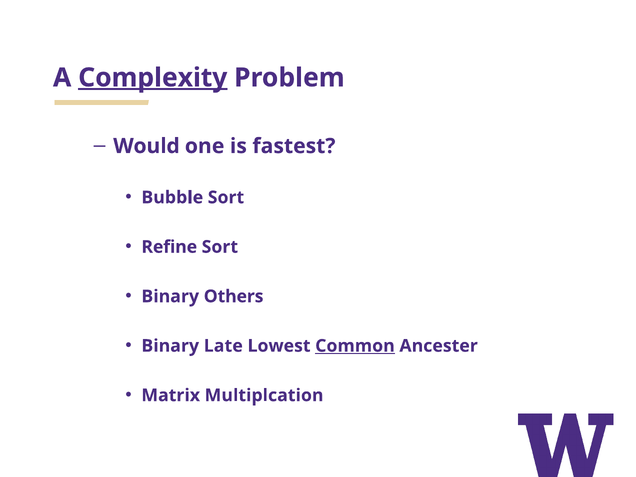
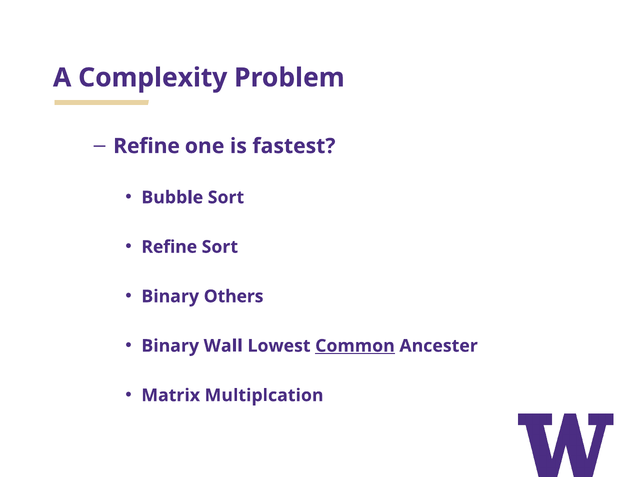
Complexity underline: present -> none (153, 78)
Would: Would -> Refine (147, 146)
Late: Late -> Wall (223, 346)
